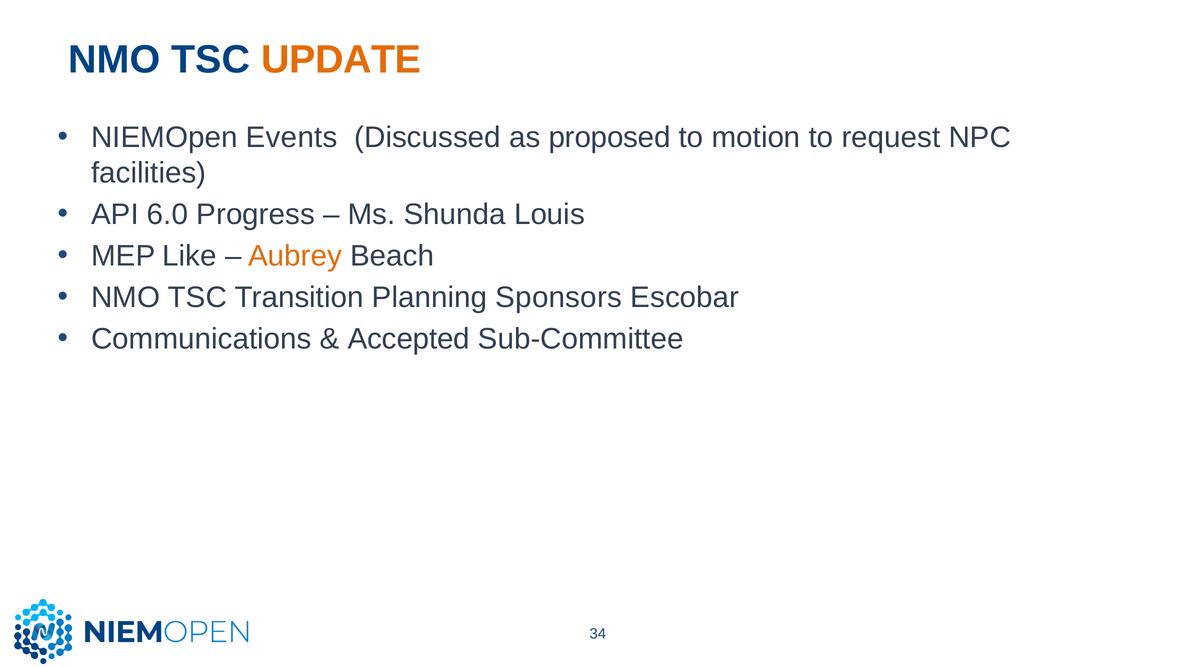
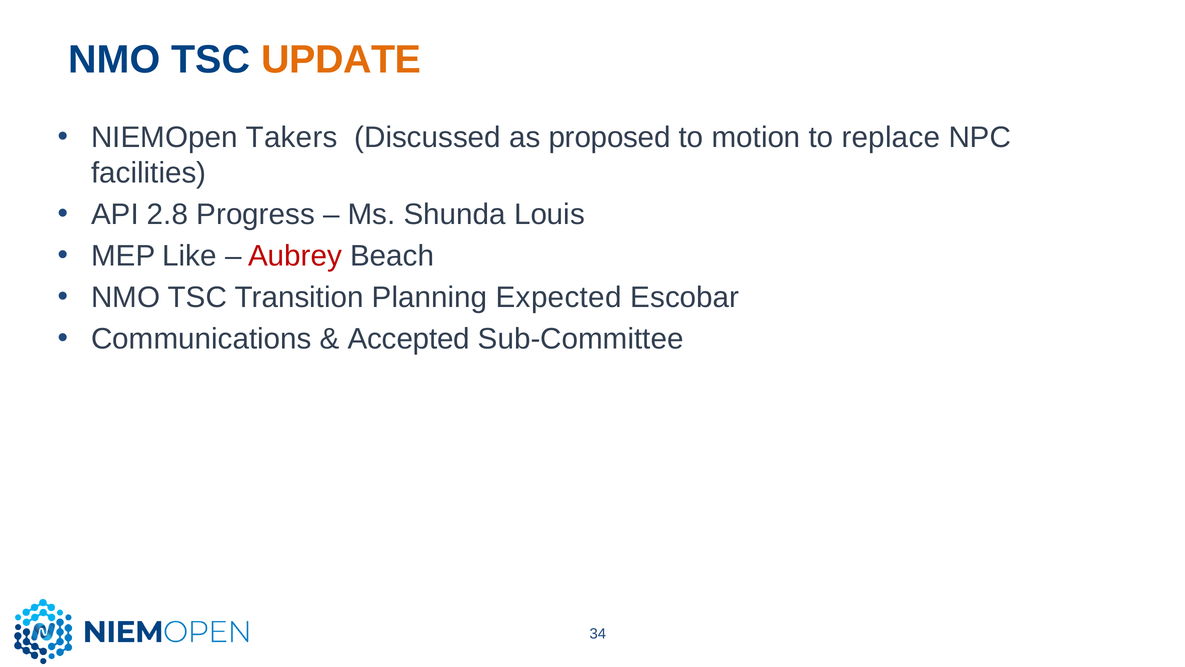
Events: Events -> Takers (292, 137)
request: request -> replace (891, 137)
6.0: 6.0 -> 2.8 (168, 214)
Aubrey colour: orange -> red (295, 256)
Sponsors: Sponsors -> Expected (559, 297)
